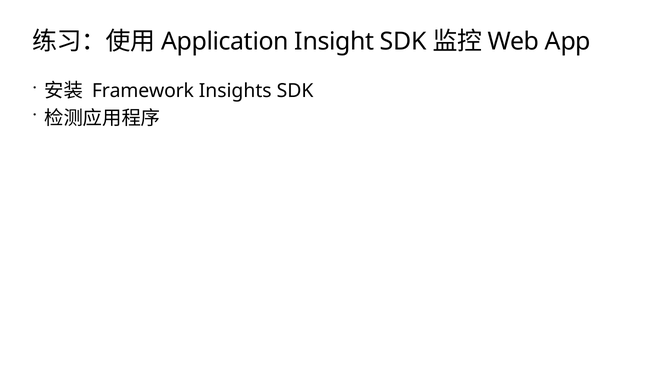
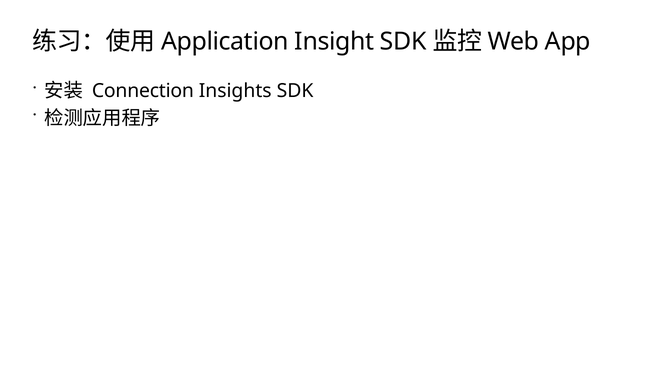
Framework: Framework -> Connection (143, 91)
